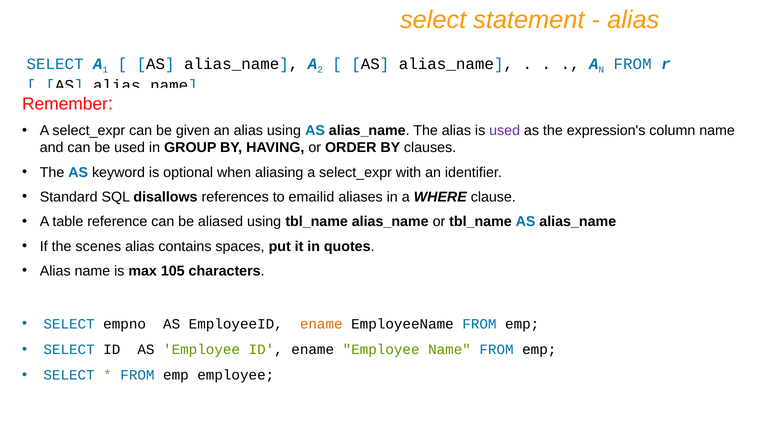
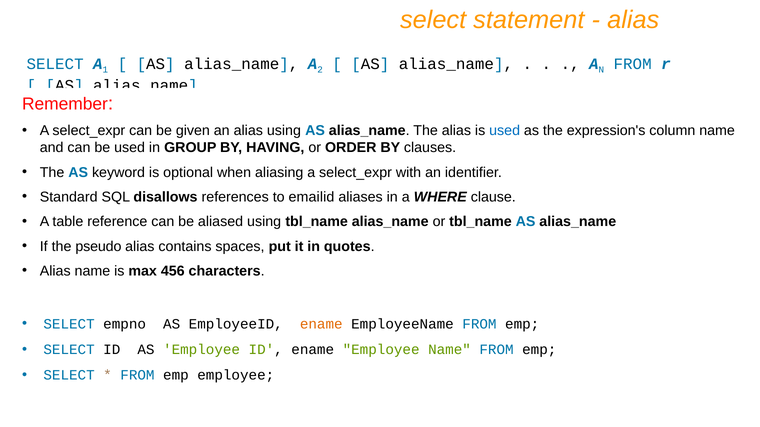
used colour: purple -> blue (505, 131)
scenes: scenes -> pseudo (98, 247)
105: 105 -> 456 (173, 271)
